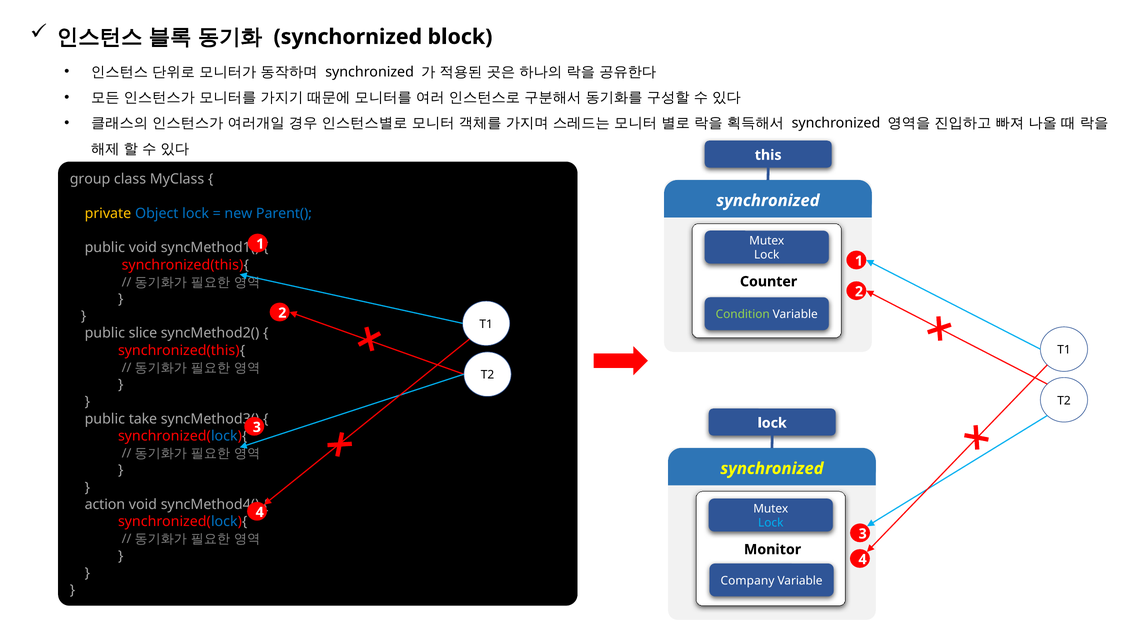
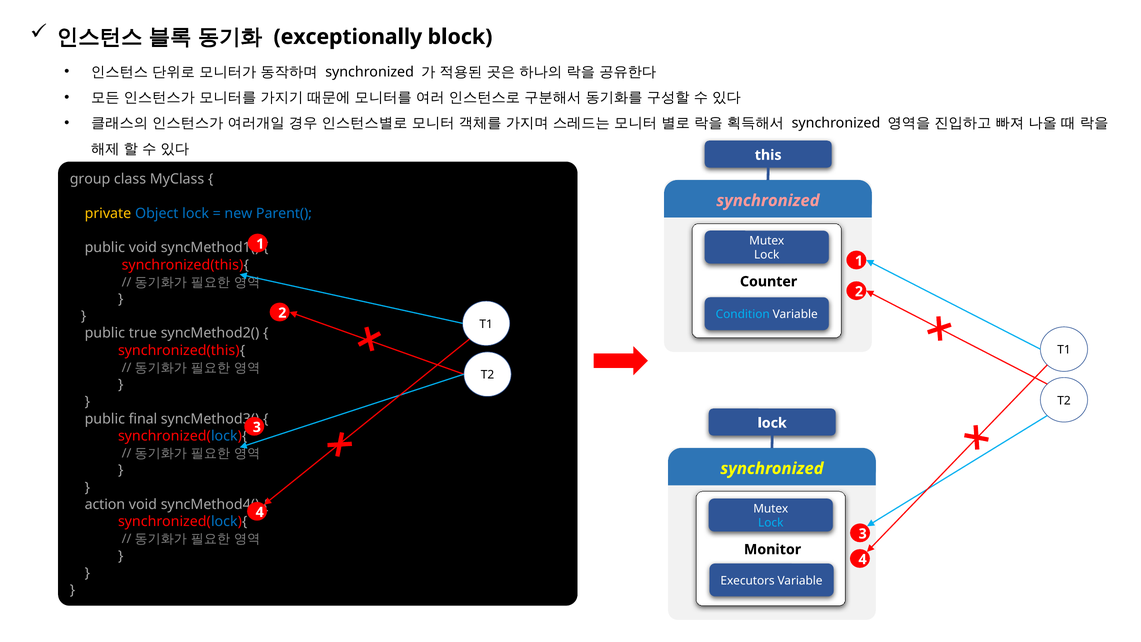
synchornized: synchornized -> exceptionally (348, 37)
synchronized colour: white -> pink (768, 201)
Condition colour: light green -> light blue (743, 314)
slice: slice -> true (143, 333)
take: take -> final (143, 419)
Company: Company -> Executors (748, 581)
